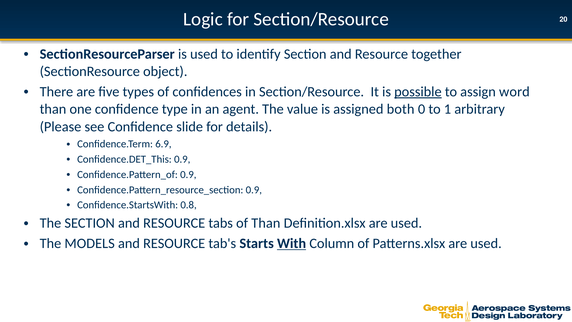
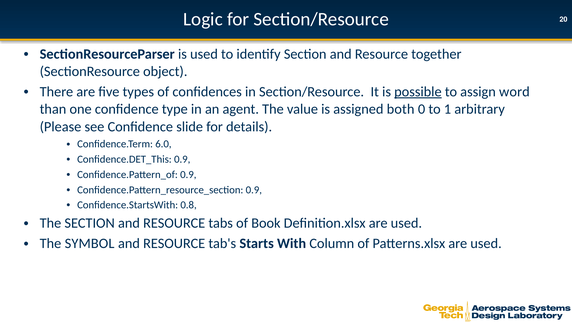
6.9: 6.9 -> 6.0 (163, 144)
of Than: Than -> Book (266, 223)
MODELS: MODELS -> SYMBOL (90, 243)
With underline: present -> none (292, 243)
